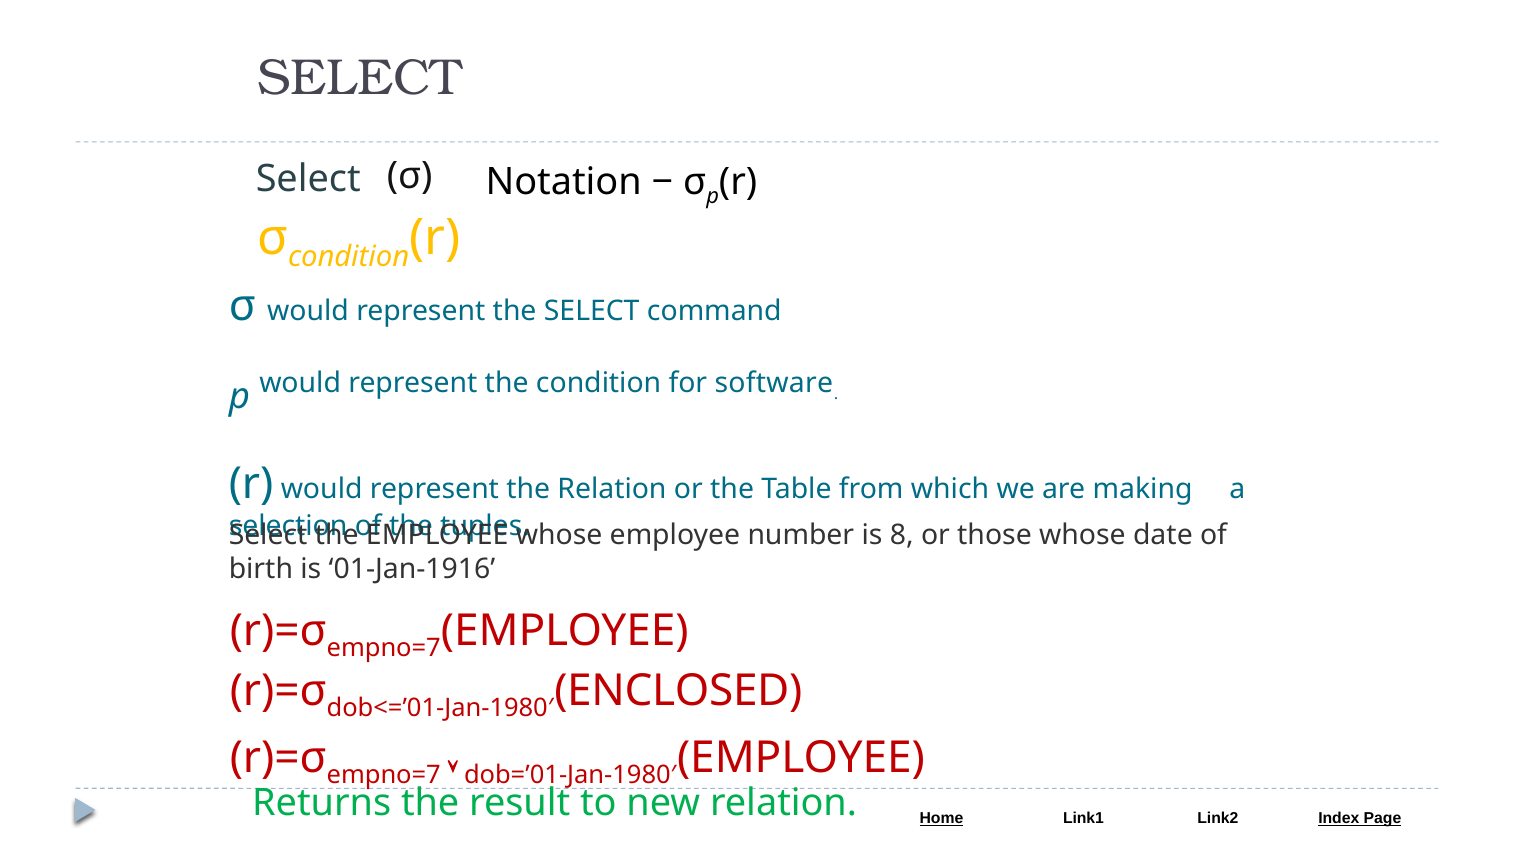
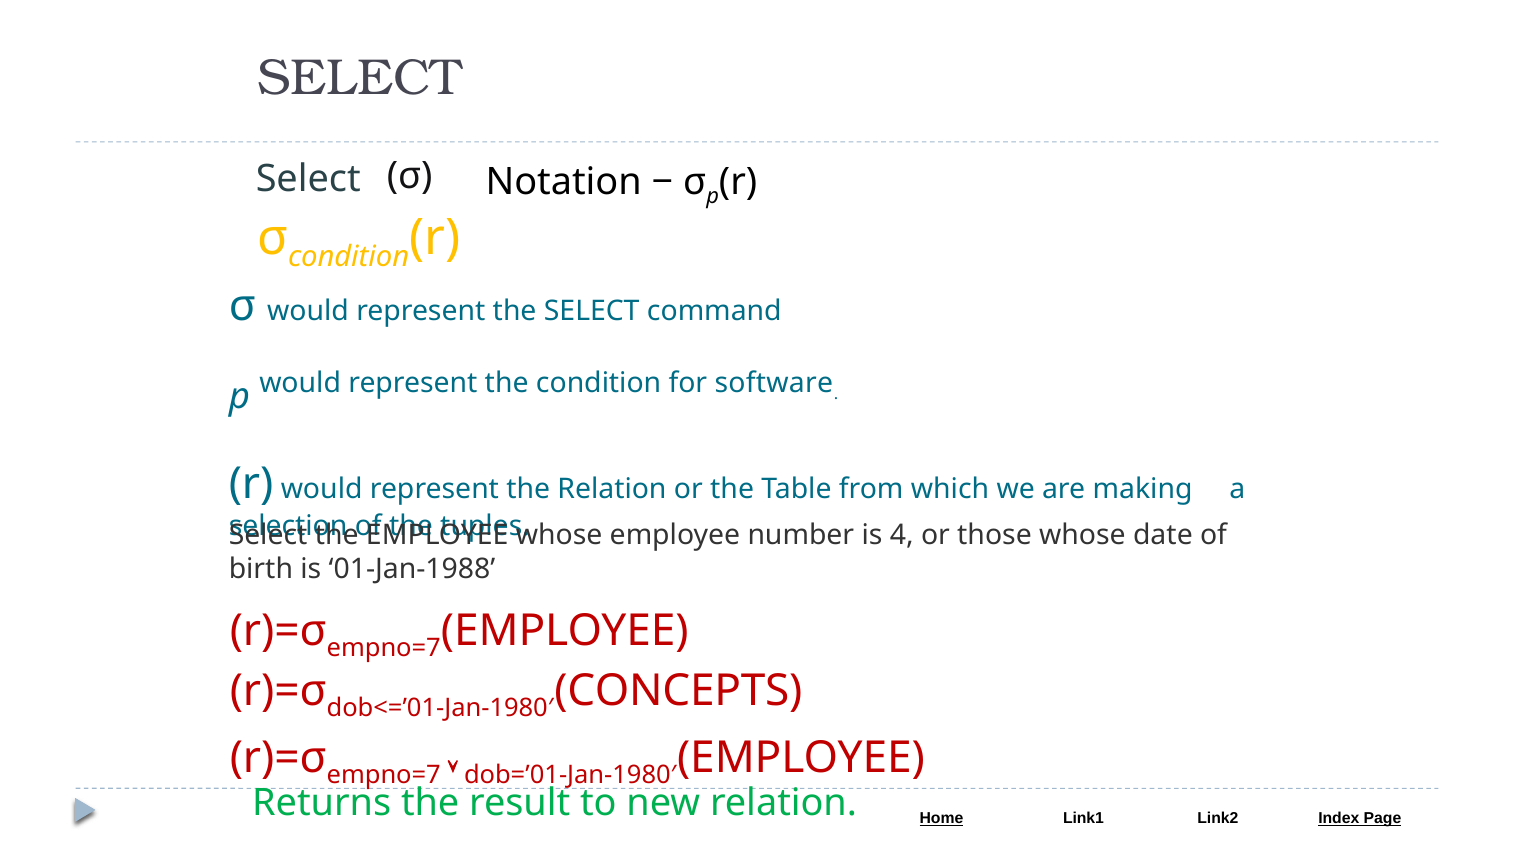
8: 8 -> 4 (902, 536)
01-Jan-1916: 01-Jan-1916 -> 01-Jan-1988 (412, 570)
ENCLOSED: ENCLOSED -> CONCEPTS (678, 692)
